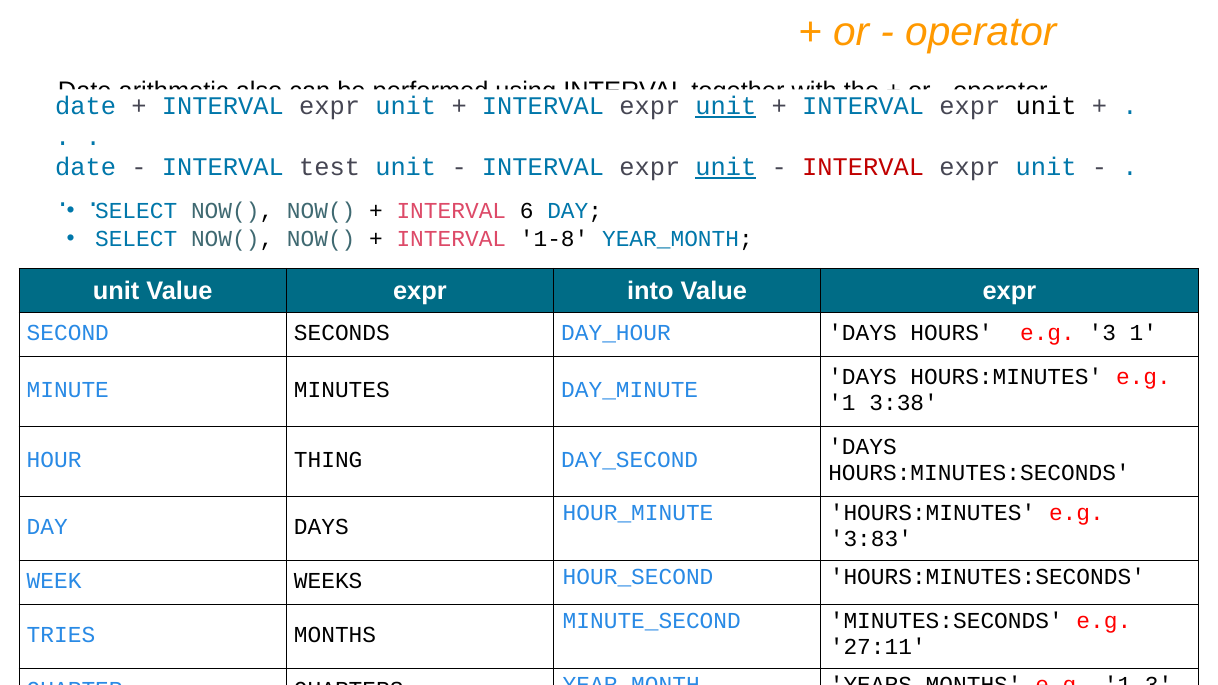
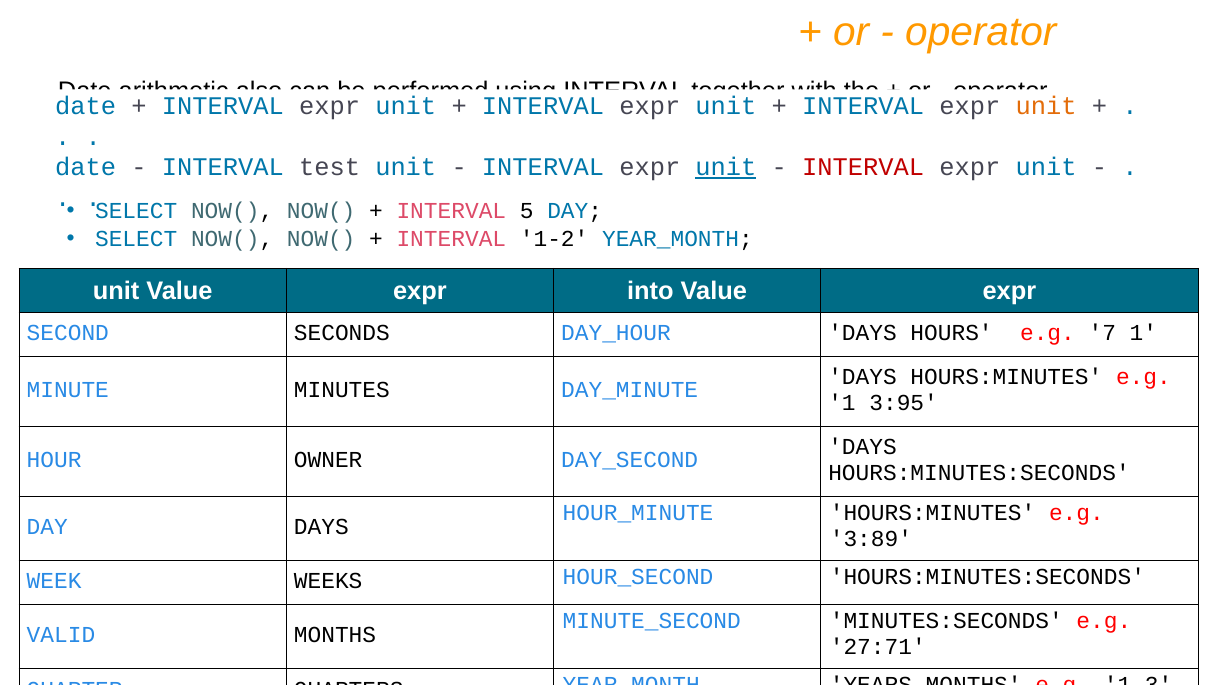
unit underline: present -> none (726, 106)
unit colour: black -> orange (1046, 106)
6: 6 -> 5 (527, 211)
1-8: 1-8 -> 1-2 (554, 239)
3: 3 -> 7 (1102, 333)
3:38: 3:38 -> 3:95 (904, 403)
THING: THING -> OWNER (328, 460)
3:83: 3:83 -> 3:89 (871, 539)
TRIES: TRIES -> VALID (61, 636)
27:11: 27:11 -> 27:71 (878, 647)
